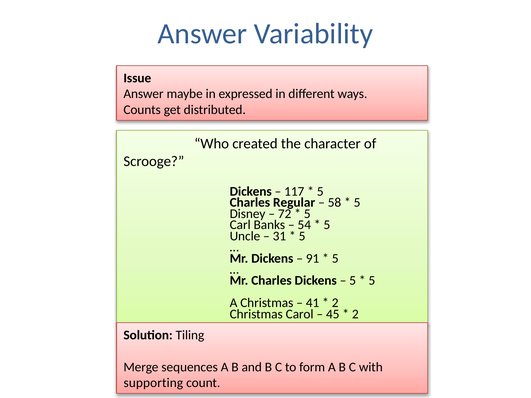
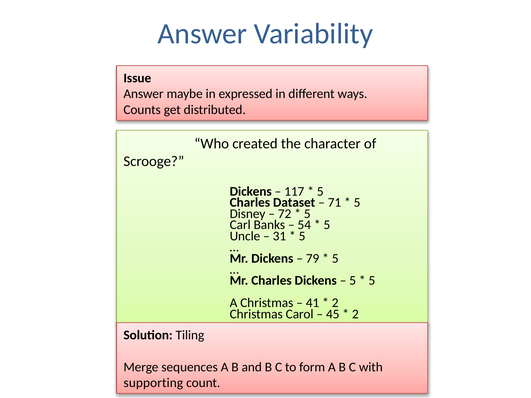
Regular: Regular -> Dataset (294, 203)
58: 58 -> 71 (334, 203)
91: 91 -> 79 (313, 259)
